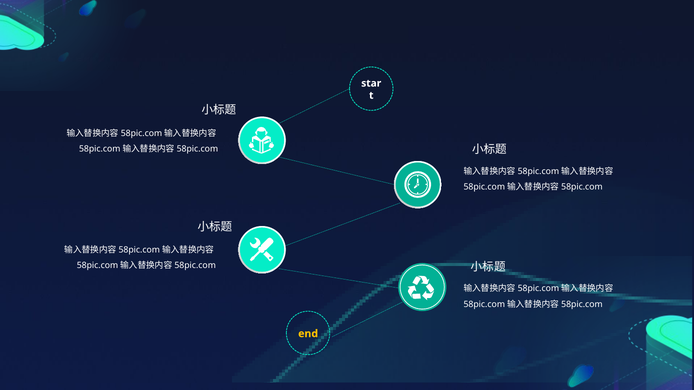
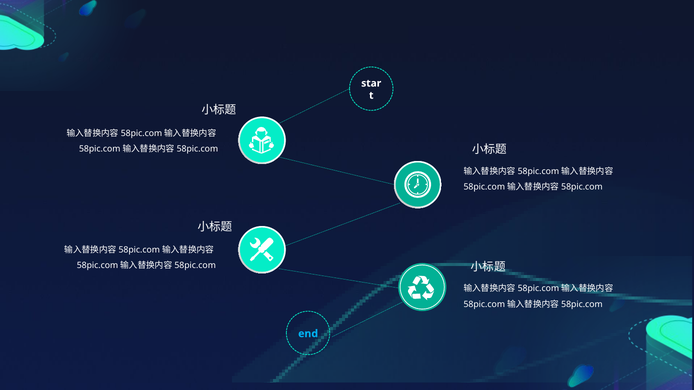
end colour: yellow -> light blue (308, 334)
